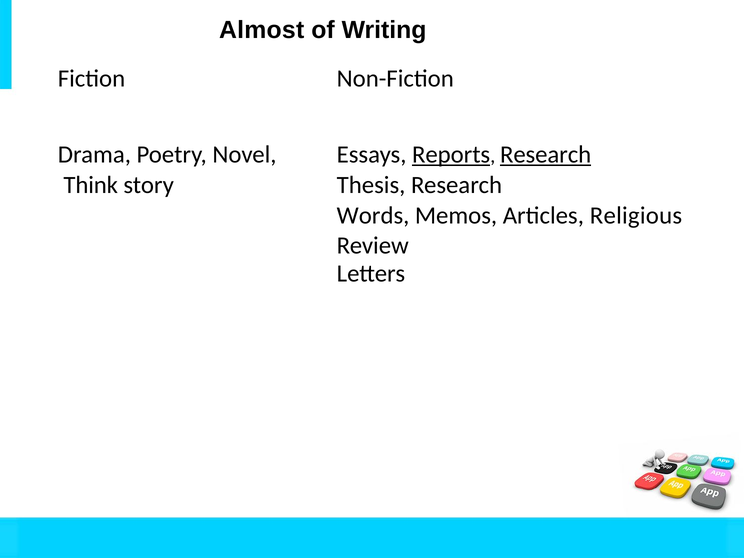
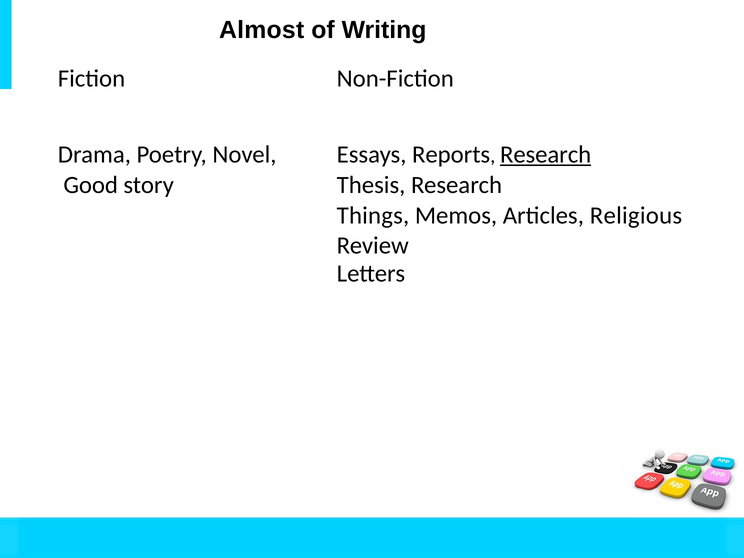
Reports underline: present -> none (451, 155)
Think: Think -> Good (91, 185)
Words: Words -> Things (373, 215)
